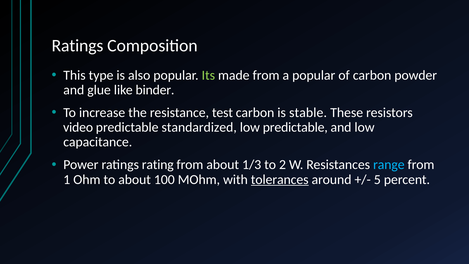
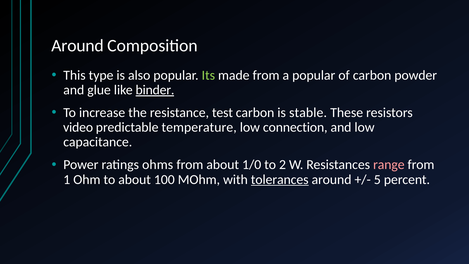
Ratings: Ratings -> Around (78, 46)
binder underline: none -> present (155, 90)
standardized: standardized -> temperature (199, 127)
low predictable: predictable -> connection (295, 127)
rating: rating -> ohms (158, 165)
1/3: 1/3 -> 1/0 (252, 165)
range colour: light blue -> pink (389, 165)
